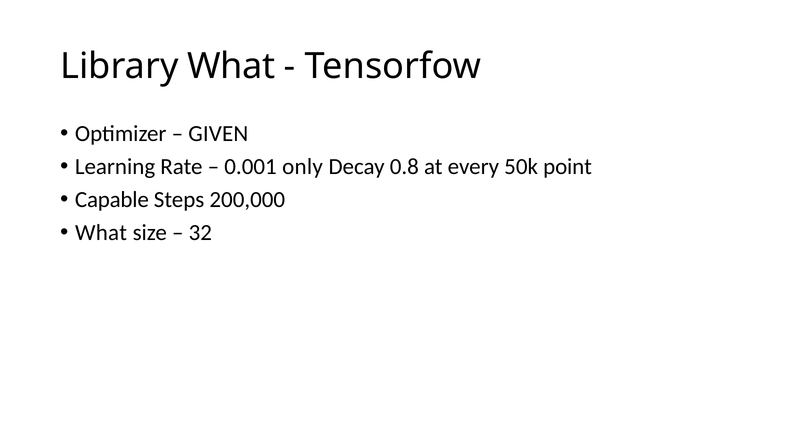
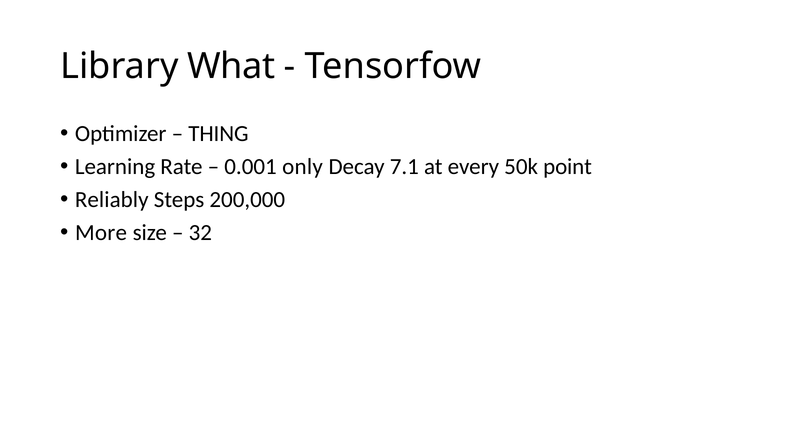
GIVEN: GIVEN -> THING (218, 133)
0.8: 0.8 -> 7.1 (404, 166)
Capable: Capable -> Reliably (112, 200)
What: What -> More (101, 233)
